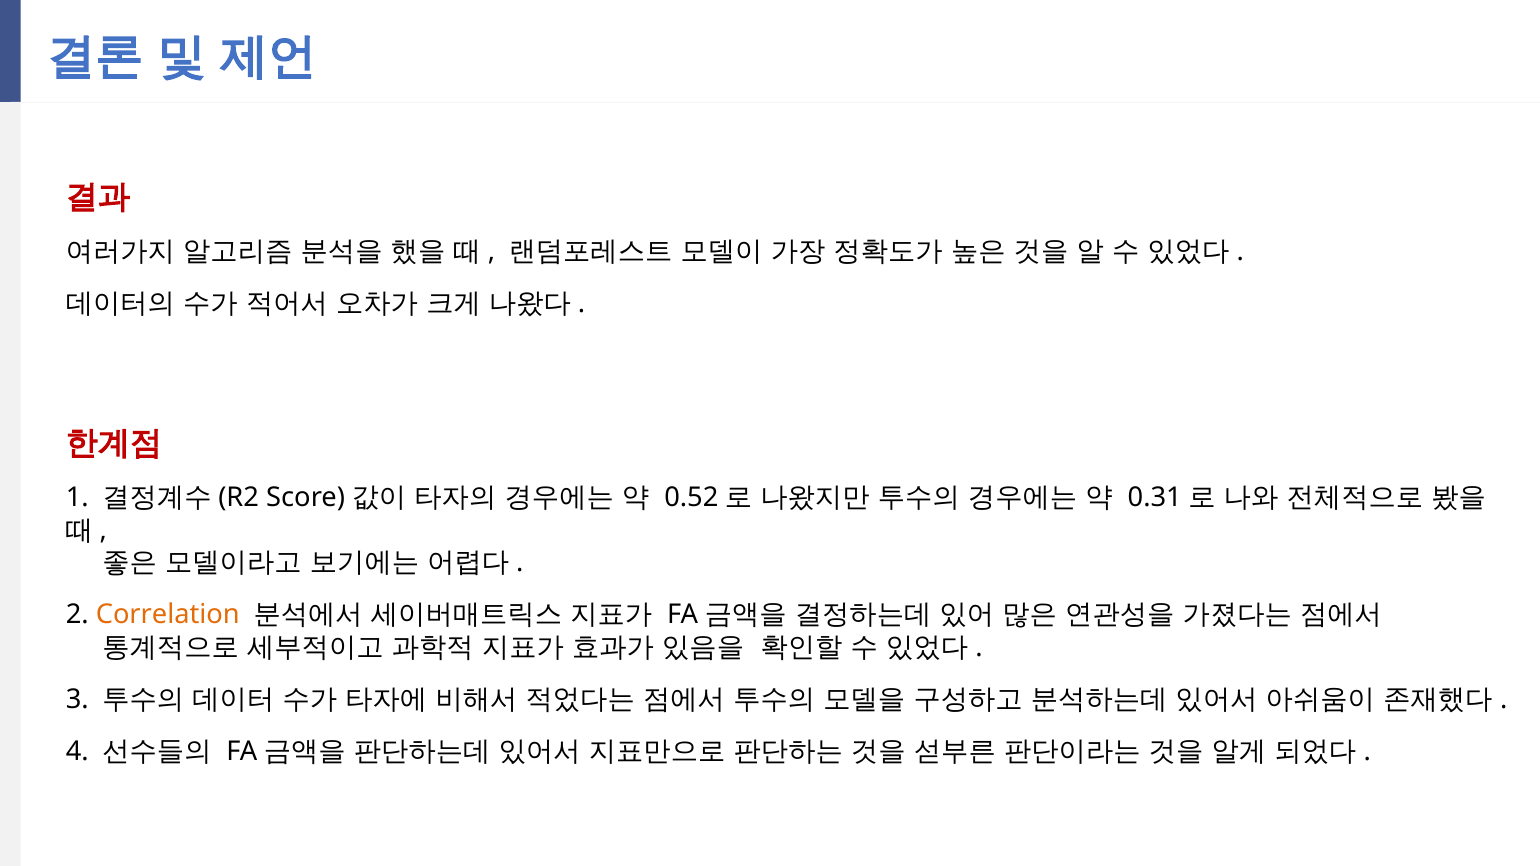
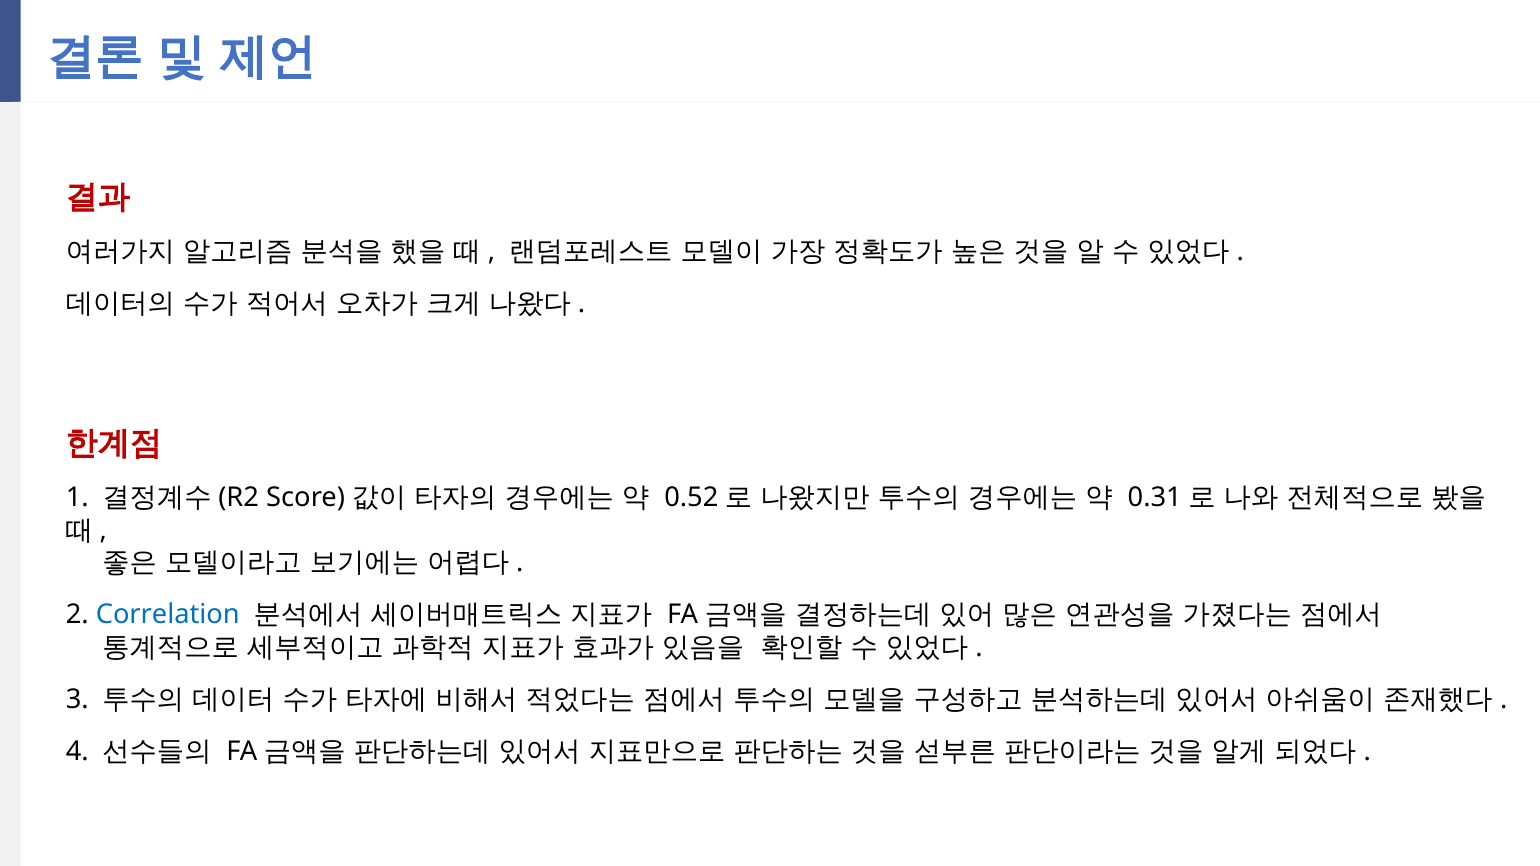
Correlation colour: orange -> blue (168, 615)
